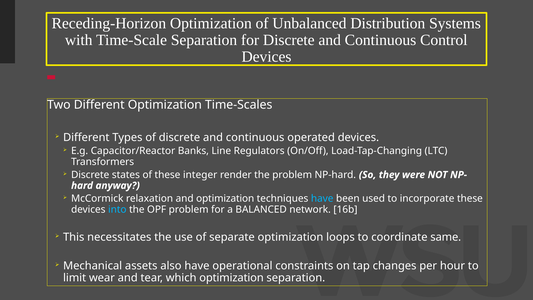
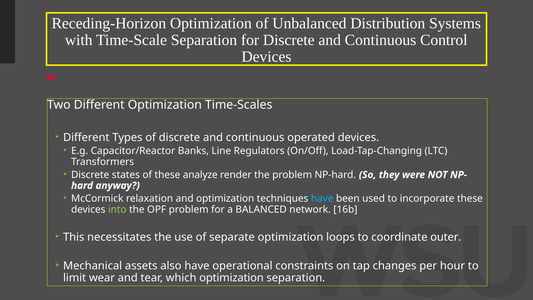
integer: integer -> analyze (200, 175)
into colour: light blue -> light green (117, 209)
same: same -> outer (446, 237)
